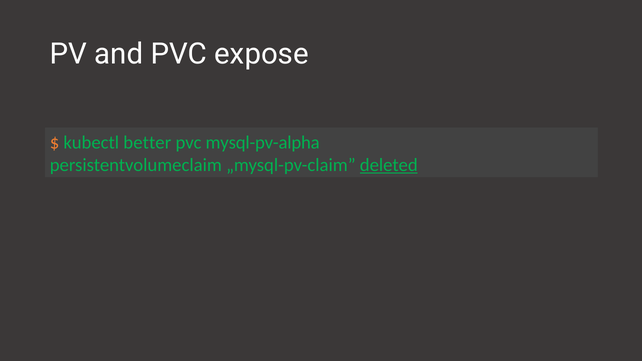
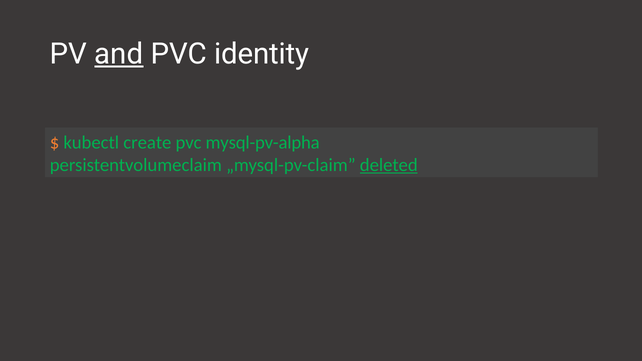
and underline: none -> present (119, 54)
expose: expose -> identity (262, 54)
better: better -> create (147, 143)
